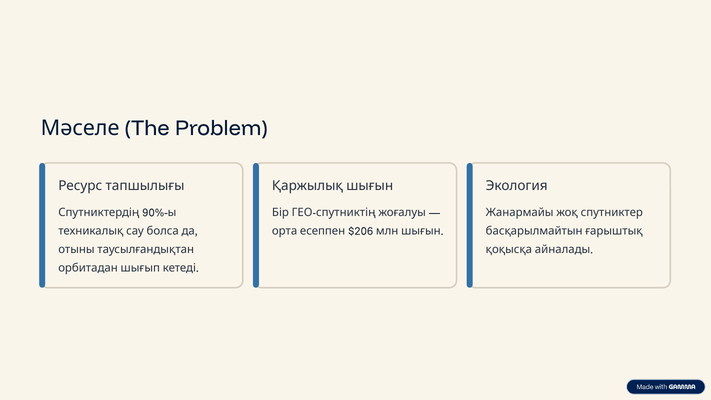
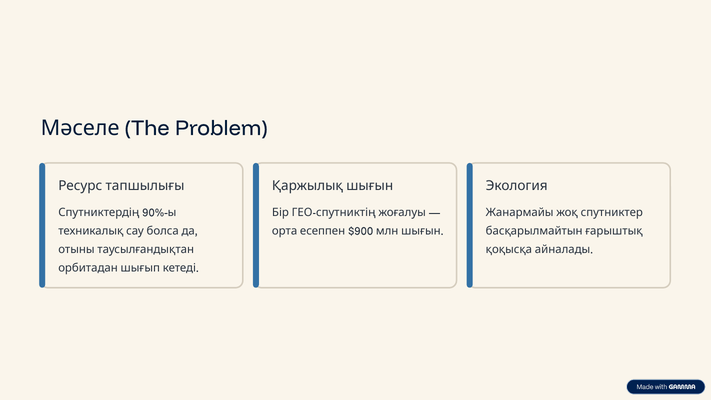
$206: $206 -> $900 (361, 231)
